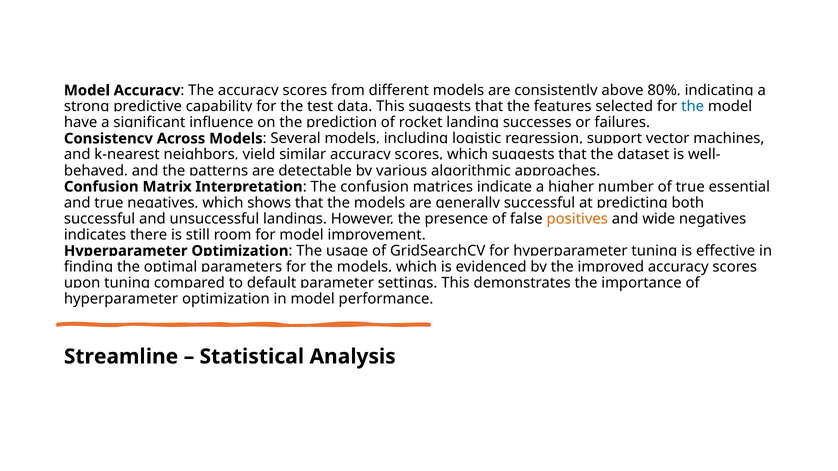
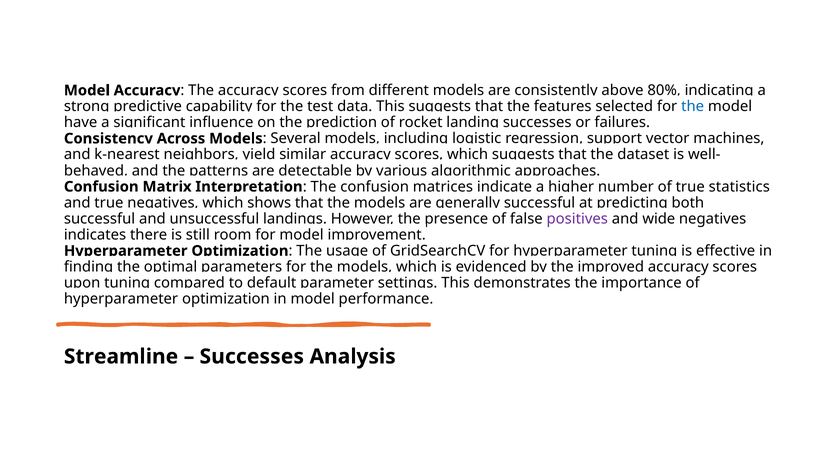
essential: essential -> statistics (739, 187)
positives colour: orange -> purple (577, 219)
Statistical: Statistical -> Successes (252, 357)
